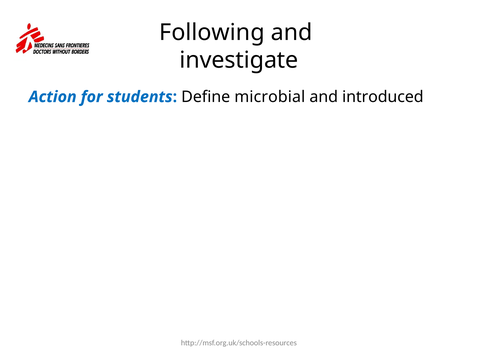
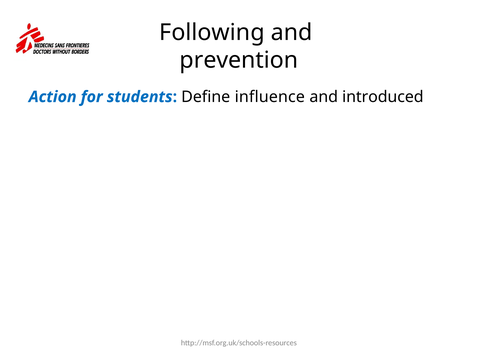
investigate: investigate -> prevention (239, 60)
microbial: microbial -> influence (270, 97)
